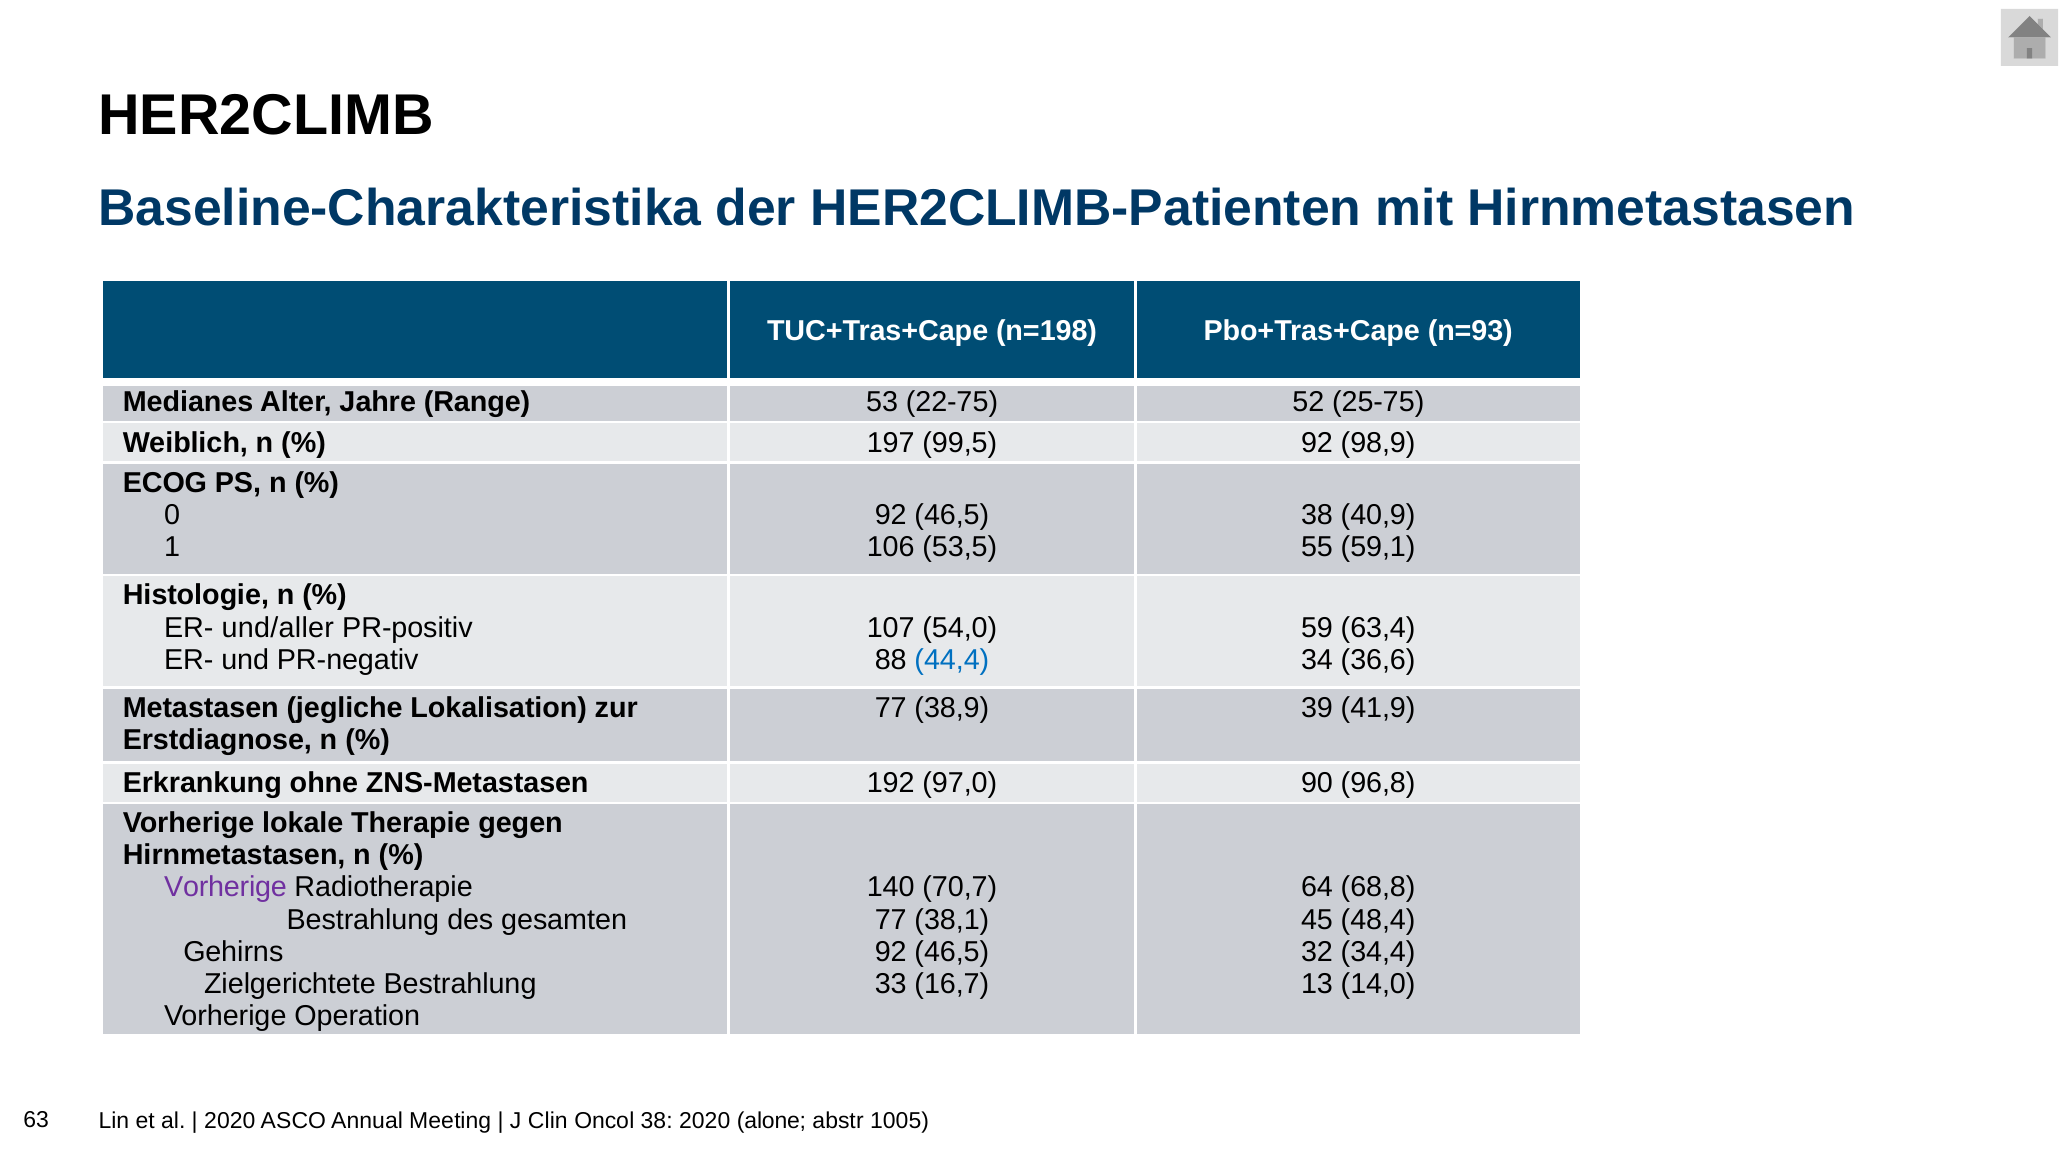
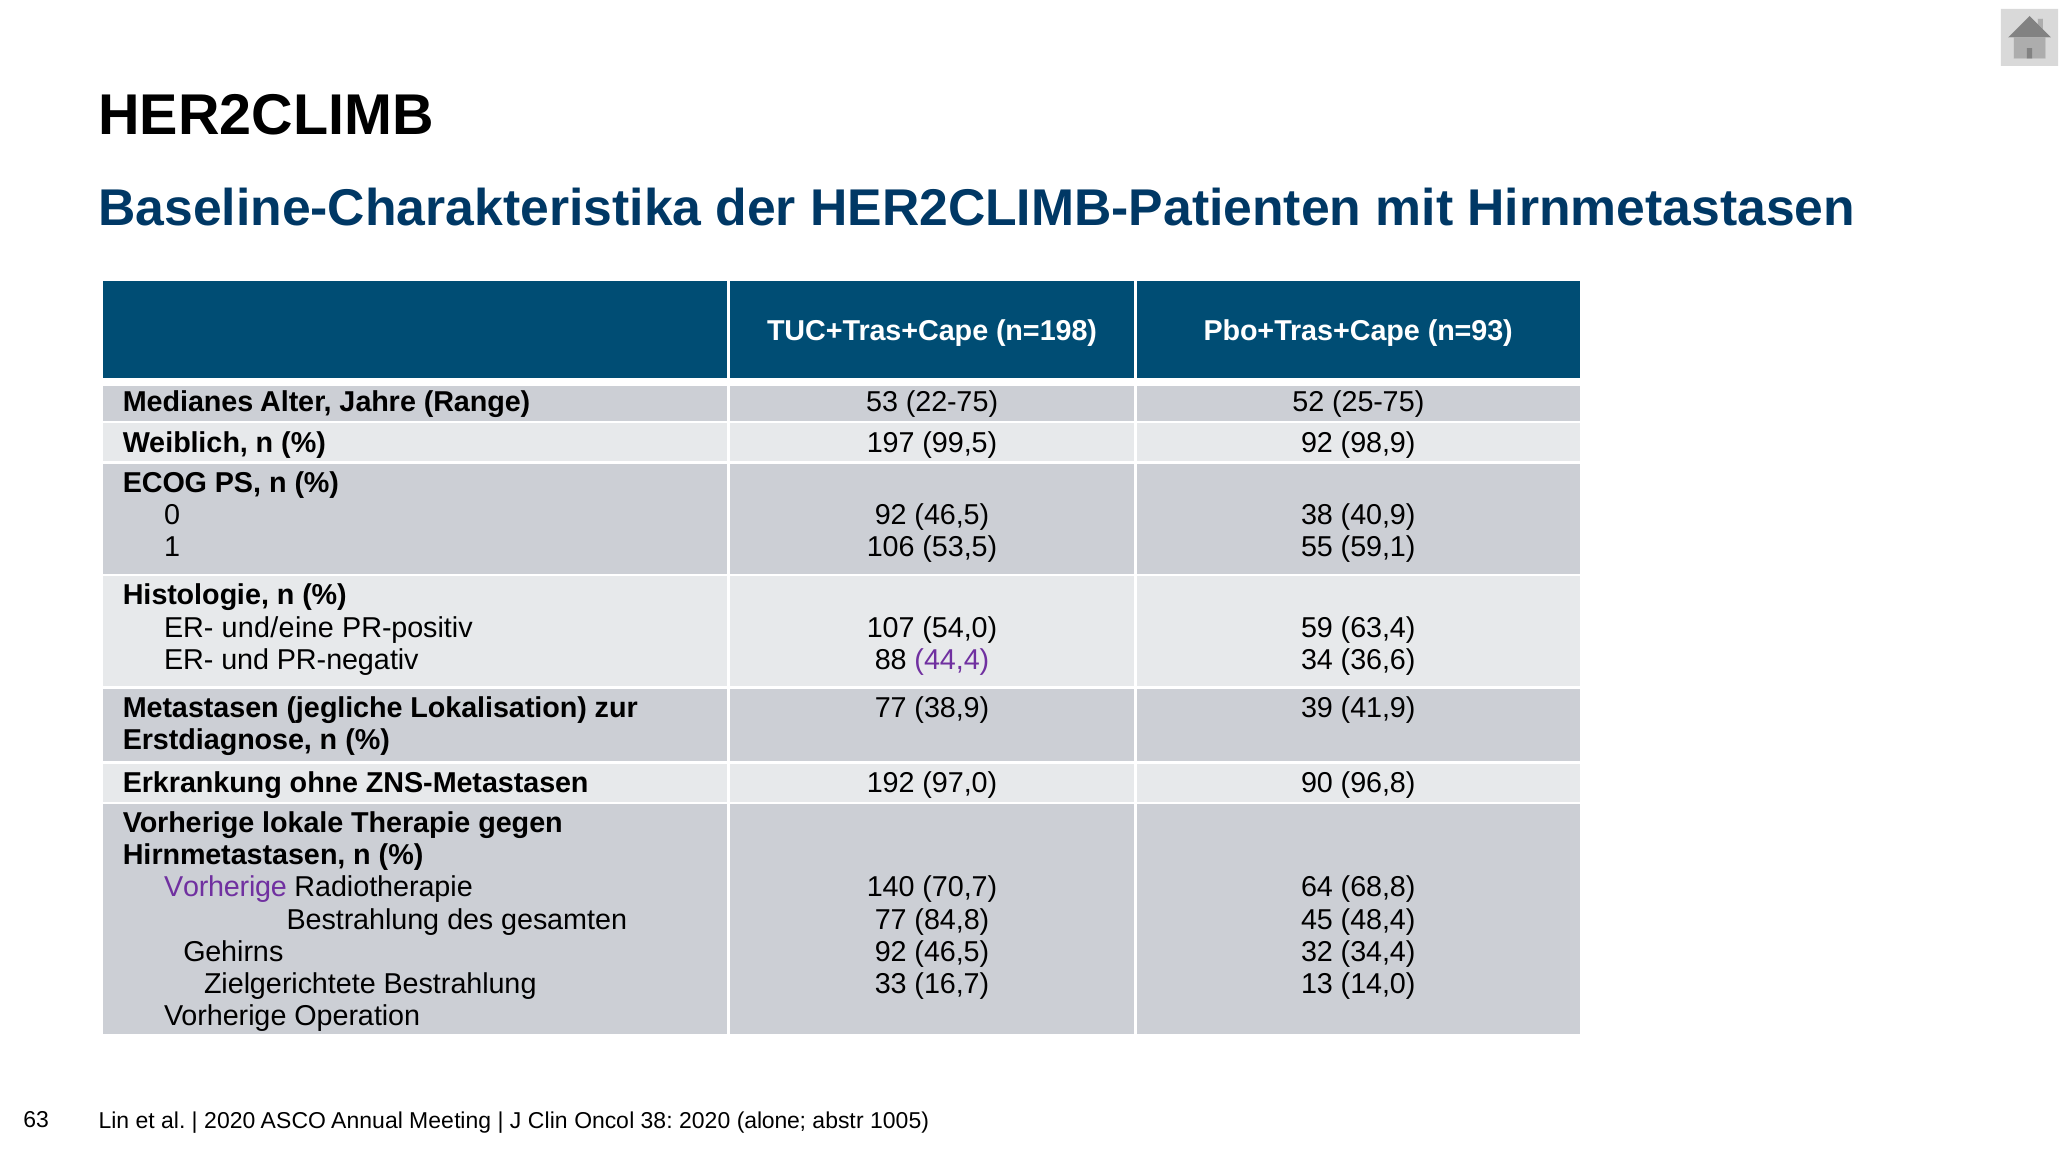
und/aller: und/aller -> und/eine (278, 628)
44,4 colour: blue -> purple (952, 660)
38,1: 38,1 -> 84,8 (952, 920)
